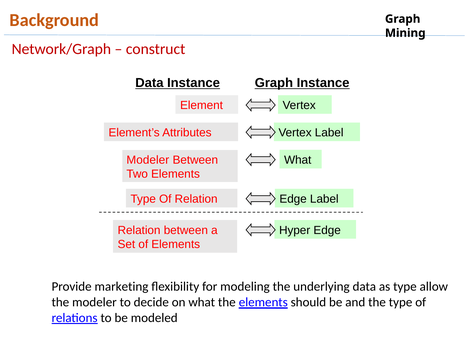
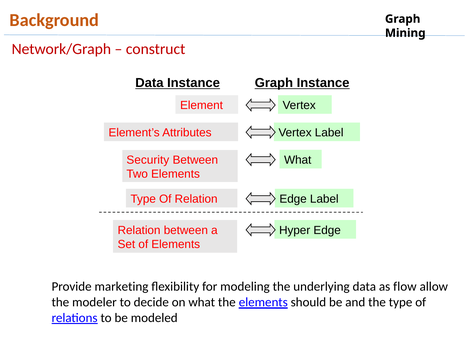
Modeler: Modeler -> Security (148, 160)
as type: type -> flow (405, 287)
